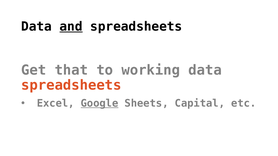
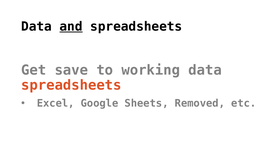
that: that -> save (71, 70)
Google underline: present -> none (100, 103)
Capital: Capital -> Removed (200, 103)
